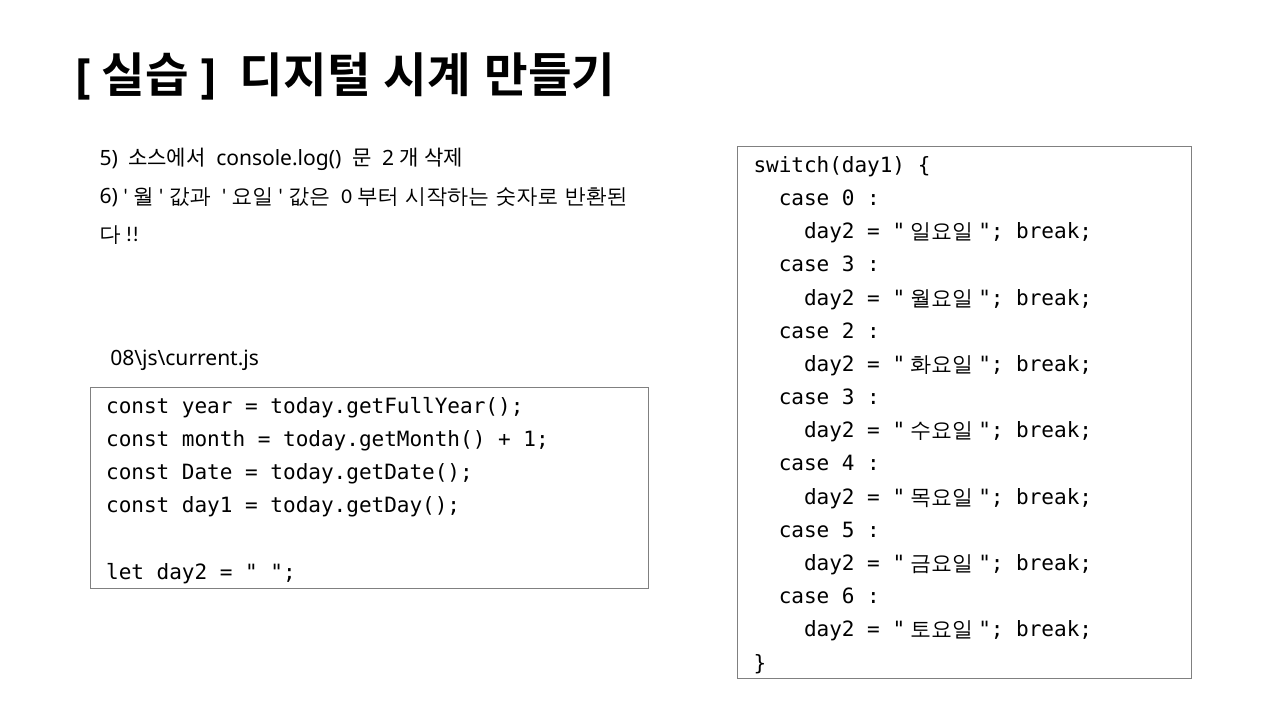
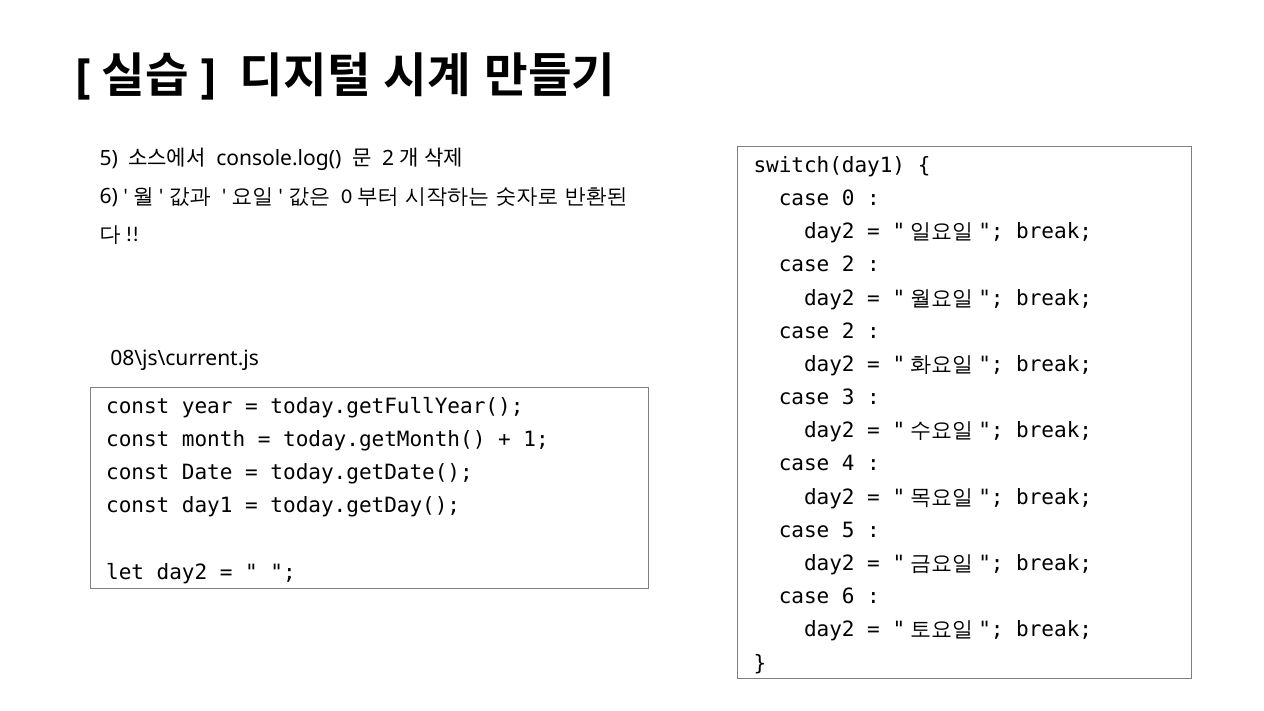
3: 3 -> 2 (848, 265)
